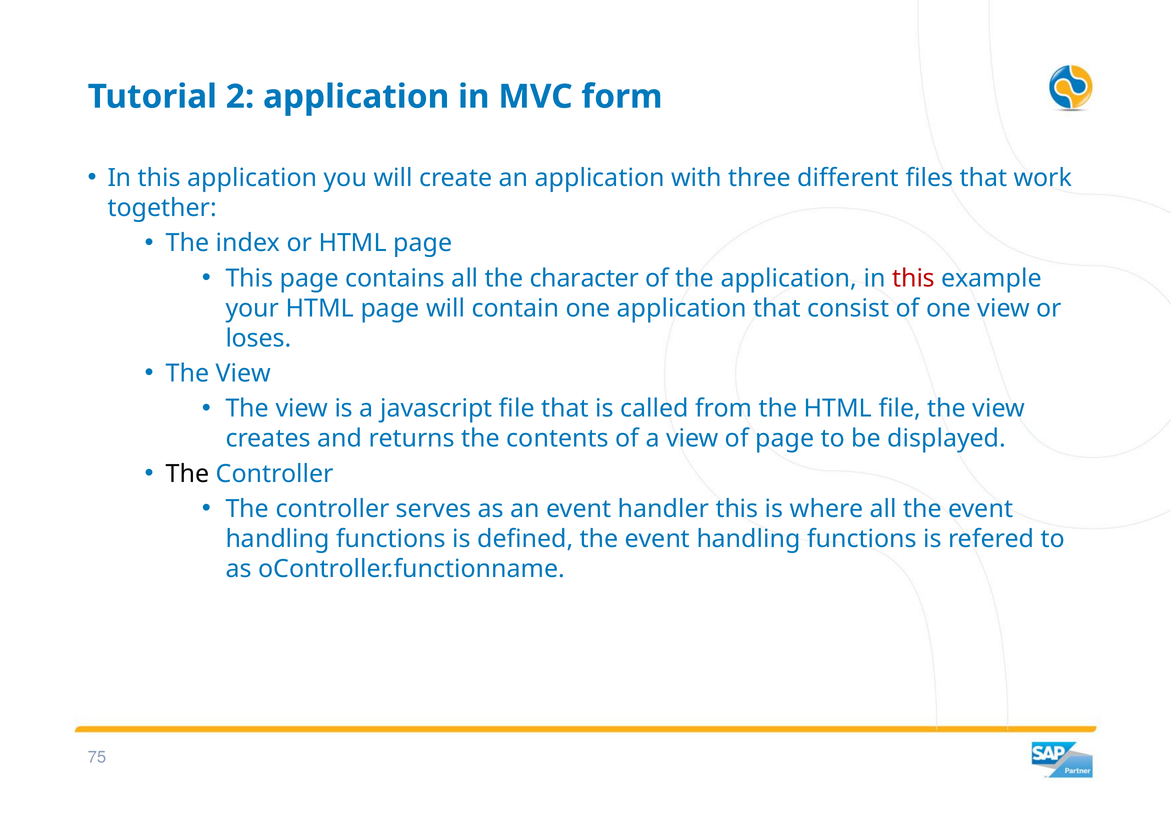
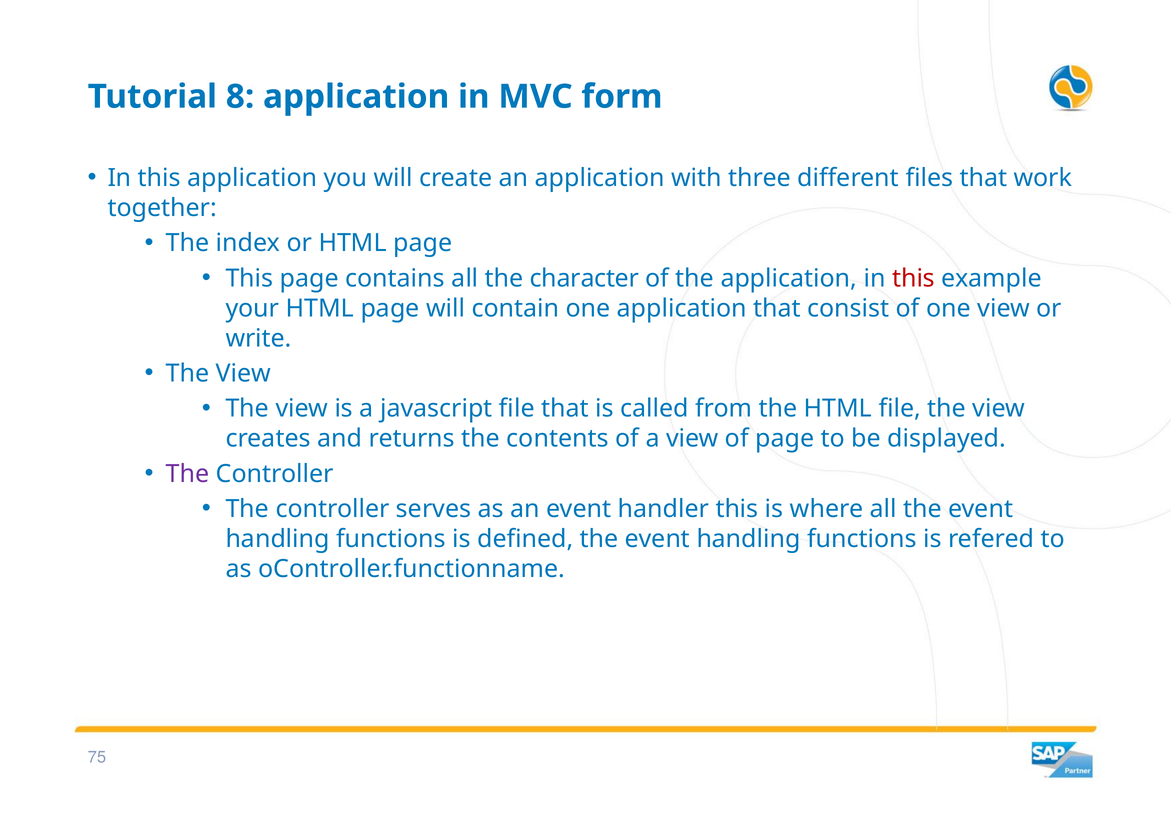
2: 2 -> 8 (240, 97)
loses: loses -> write (259, 338)
The colour: black -> purple (188, 473)
